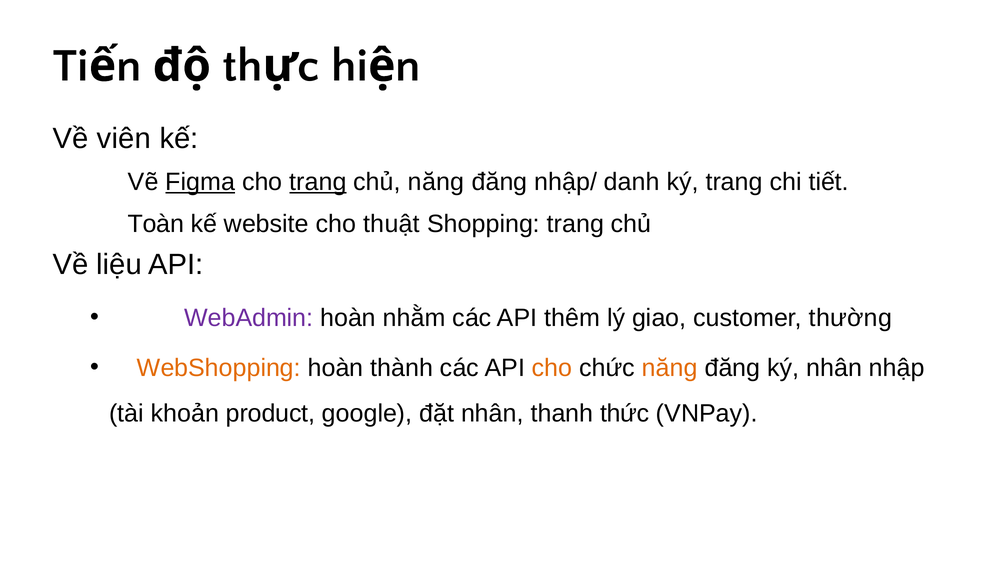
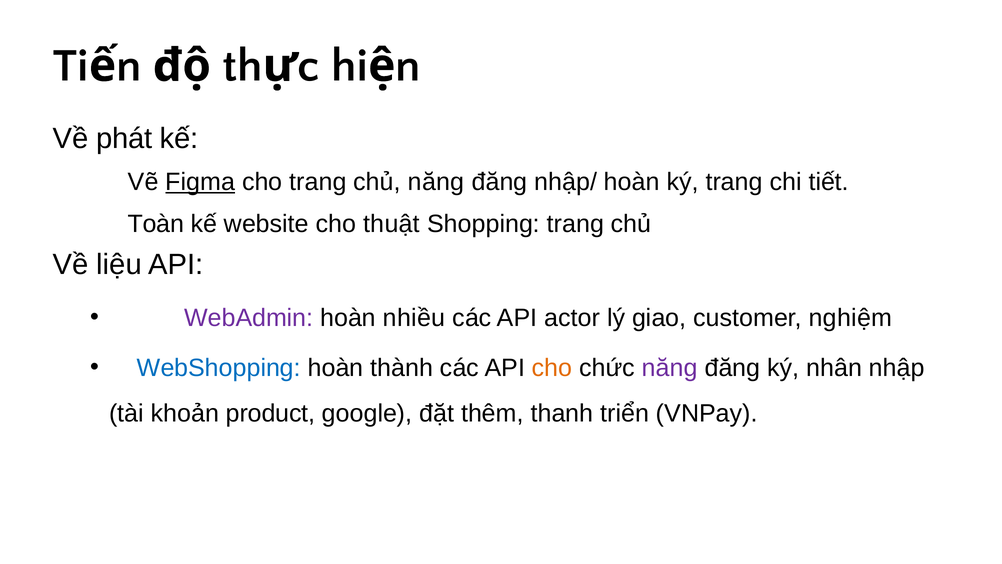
viên: viên -> phát (124, 139)
trang underline: present -> none (318, 182)
nhập/ danh: danh -> hoàn (632, 182)
nhằm: nhằm -> nhiều (414, 318)
thêm: thêm -> actor (572, 318)
thường: thường -> nghiệm (850, 318)
WebShopping colour: orange -> blue (219, 368)
năng colour: orange -> purple (670, 368)
đặt nhân: nhân -> thêm (492, 413)
thức: thức -> triển (625, 413)
